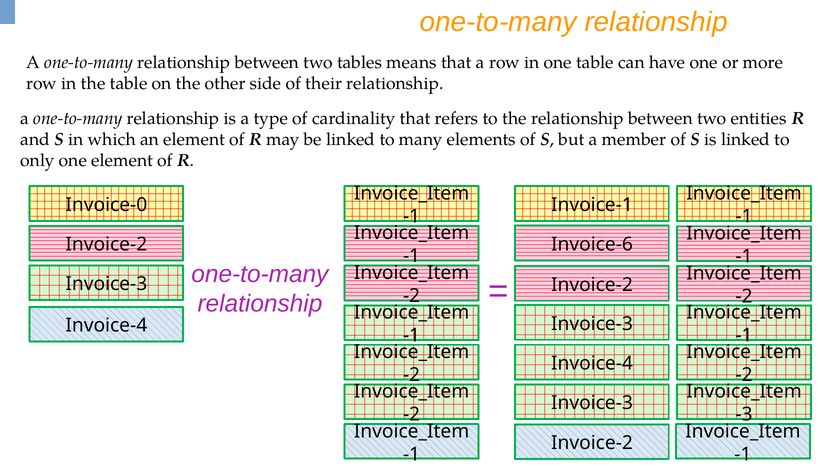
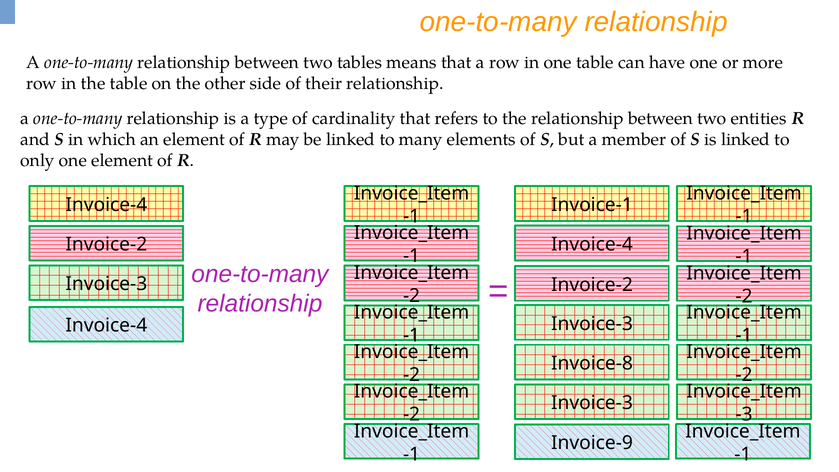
Invoice-0: Invoice-0 -> Invoice-4 (106, 205)
Invoice-6: Invoice-6 -> Invoice-4 (592, 244)
Invoice-4: Invoice-4 -> Invoice-8 (592, 363)
Invoice-2: Invoice-2 -> Invoice-9 (592, 443)
